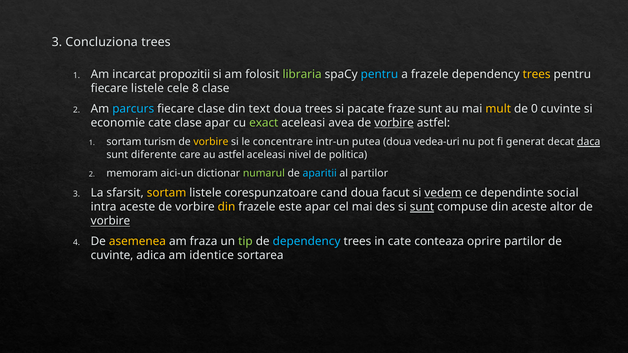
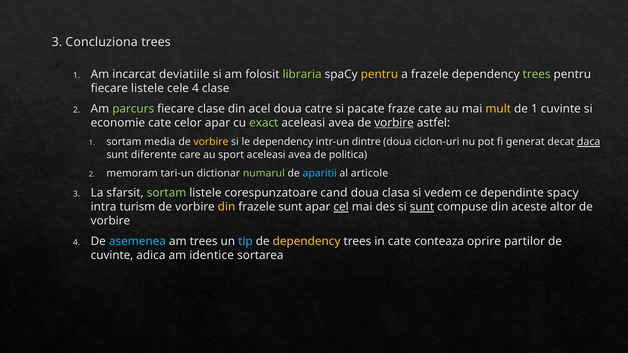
propozitii: propozitii -> deviatiile (184, 74)
pentru colour: light blue -> yellow (379, 74)
trees colour: yellow -> light green (537, 74)
cele 8: 8 -> 4 (195, 88)
parcurs colour: light blue -> light green (133, 109)
text: text -> acel (260, 109)
doua trees: trees -> catre (319, 109)
fraze sunt: sunt -> cate (430, 109)
de 0: 0 -> 1 (534, 109)
cate clase: clase -> celor (188, 123)
turism: turism -> media (160, 142)
le concentrare: concentrare -> dependency (283, 142)
putea: putea -> dintre (366, 142)
vedea-uri: vedea-uri -> ciclon-uri (437, 142)
au astfel: astfel -> sport (231, 155)
nivel: nivel -> avea (300, 155)
aici-un: aici-un -> tari-un (177, 173)
al partilor: partilor -> articole (369, 173)
sortam colour: yellow -> light green (167, 193)
facut: facut -> clasa (396, 193)
vedem underline: present -> none (443, 193)
dependinte social: social -> spacy (563, 193)
intra aceste: aceste -> turism (137, 207)
frazele este: este -> sunt (290, 207)
cel underline: none -> present (341, 207)
vorbire underline: present -> none (110, 221)
asemenea colour: yellow -> light blue (137, 242)
am fraza: fraza -> trees (204, 242)
tip colour: light green -> light blue (245, 242)
dependency colour: light blue -> yellow (307, 242)
